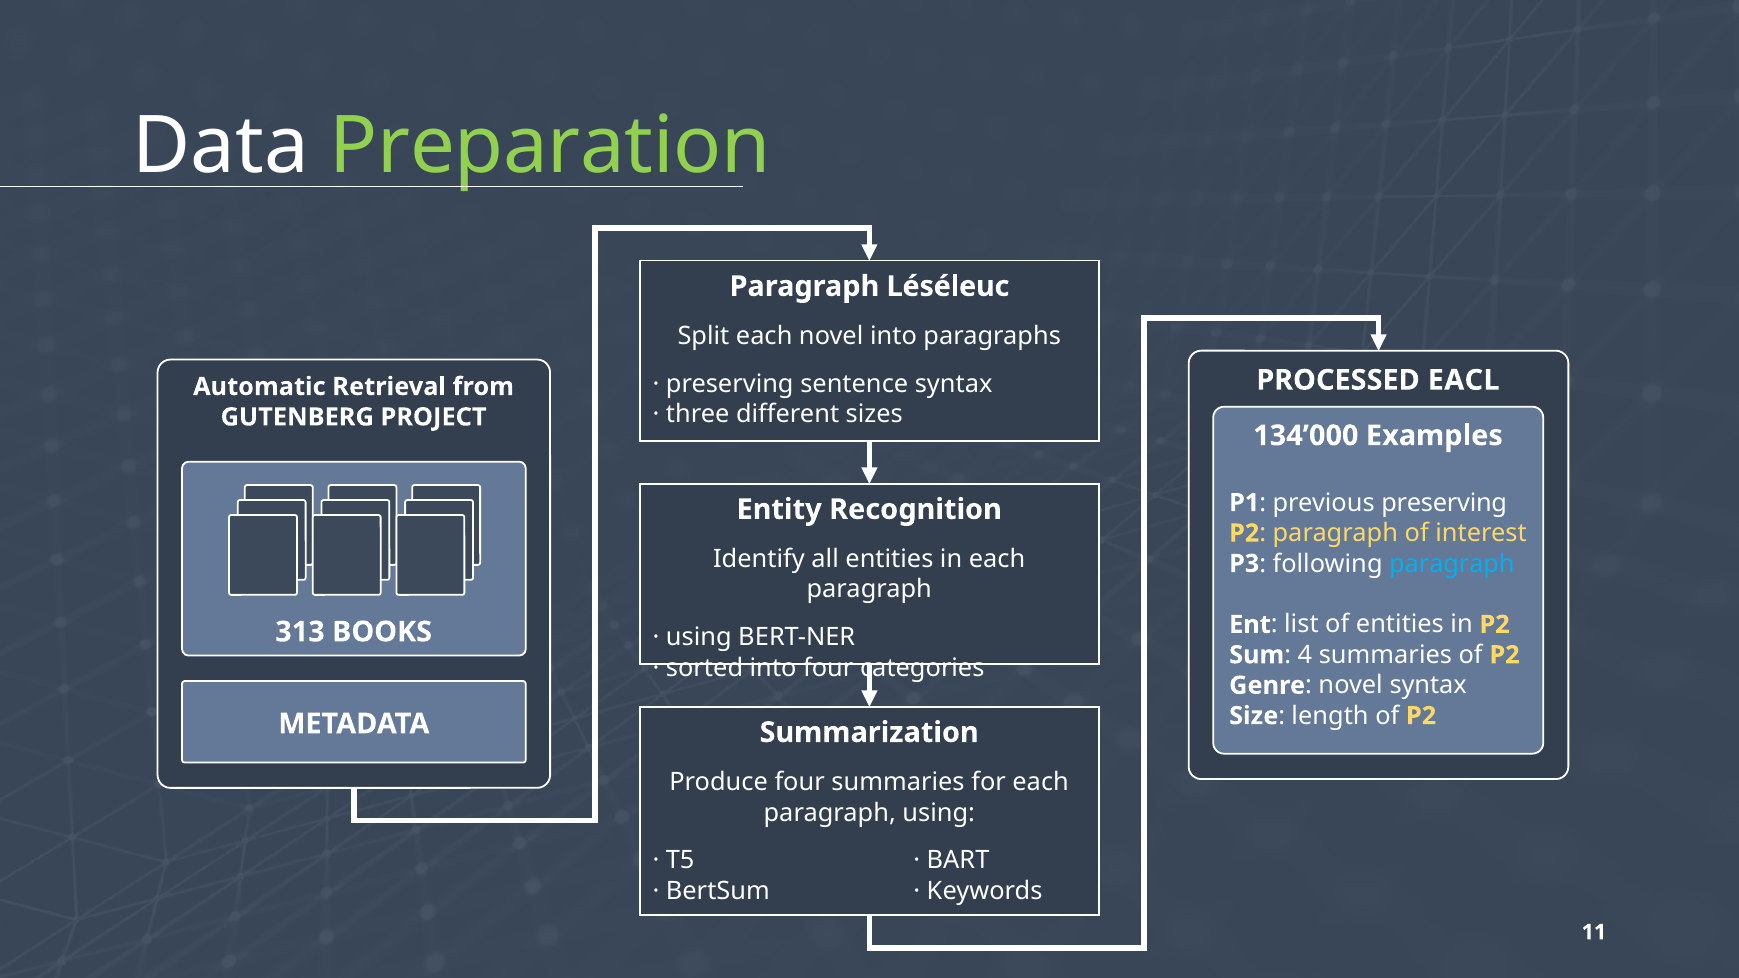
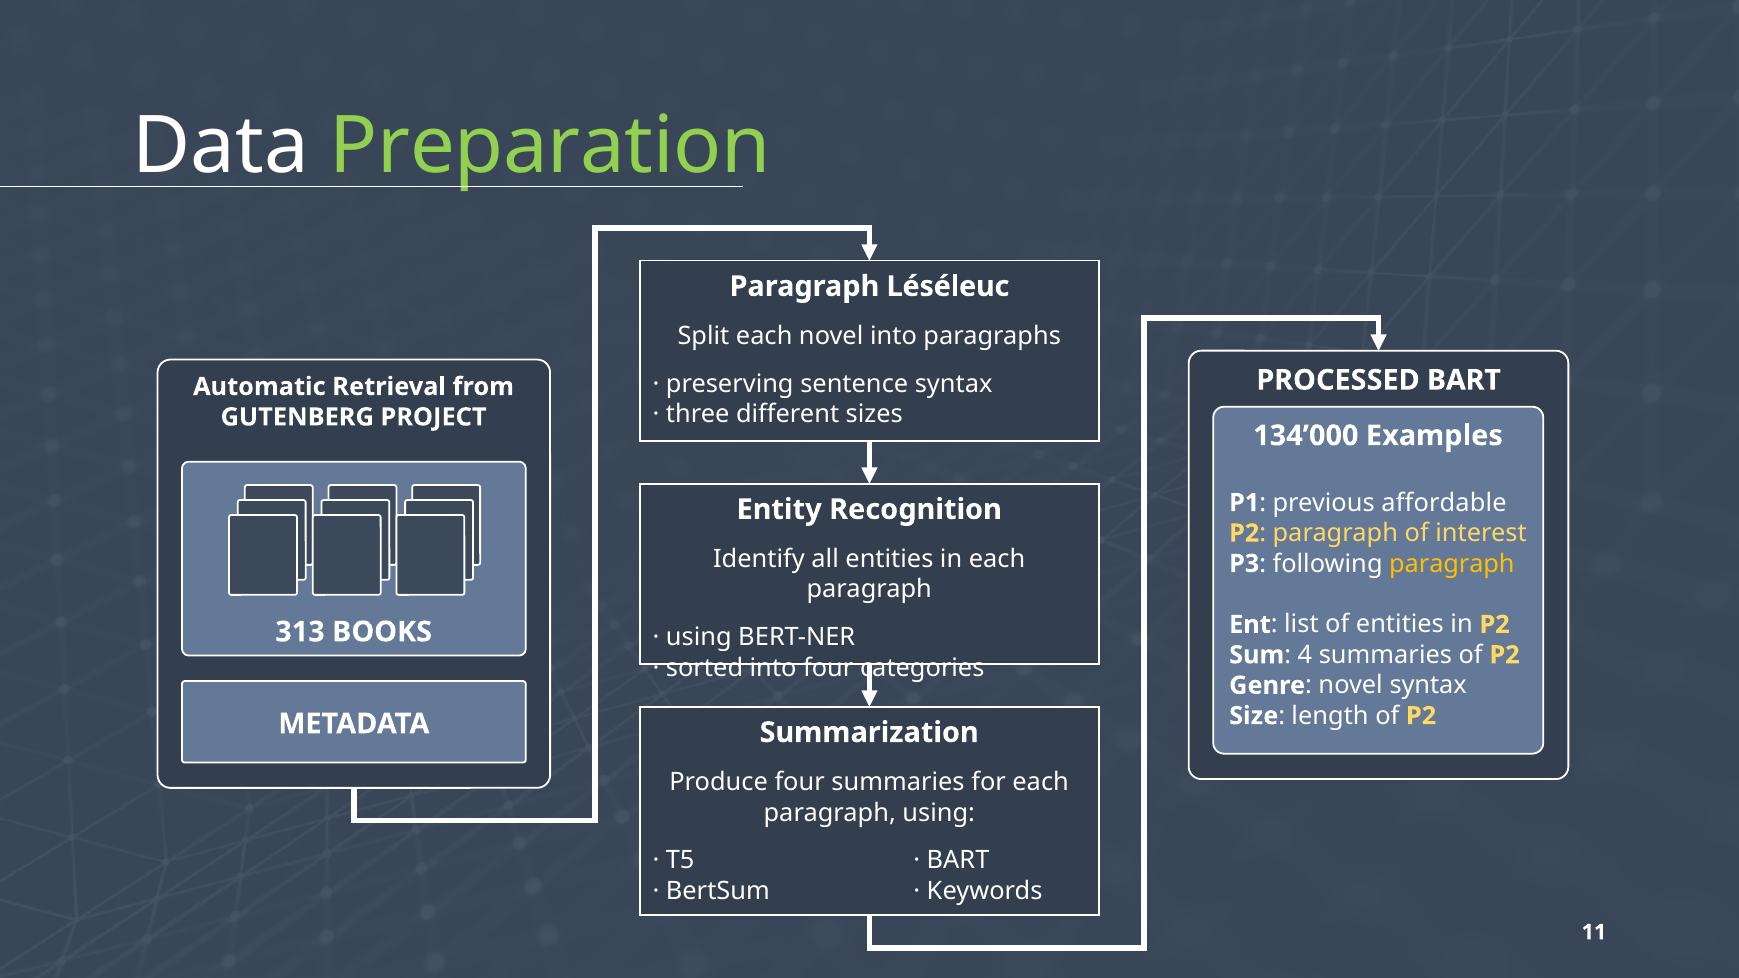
EACL: EACL -> BART (1464, 380)
preserving: preserving -> affordable (1444, 503)
paragraph colour: light blue -> yellow (1452, 564)
